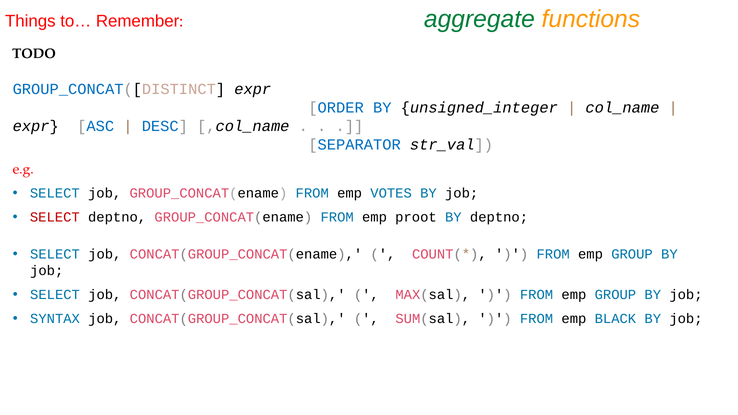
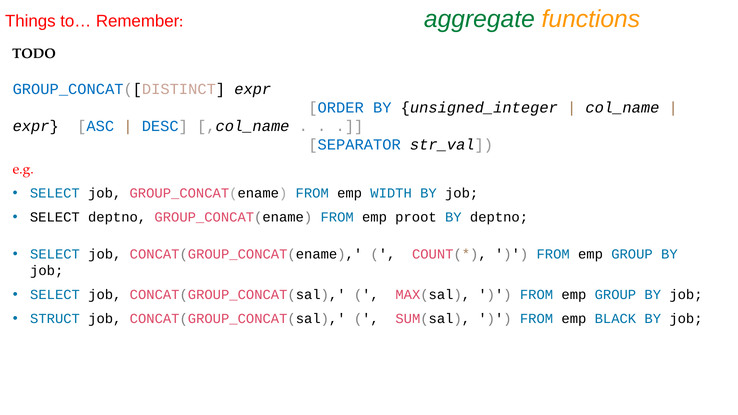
VOTES: VOTES -> WIDTH (391, 193)
SELECT colour: red -> black (55, 217)
SYNTAX: SYNTAX -> STRUCT (55, 319)
